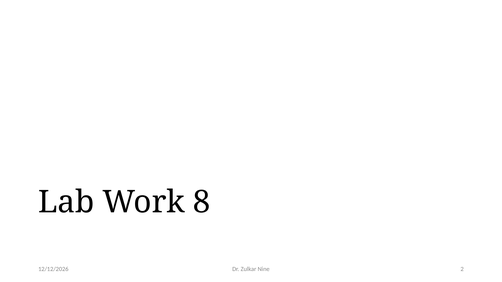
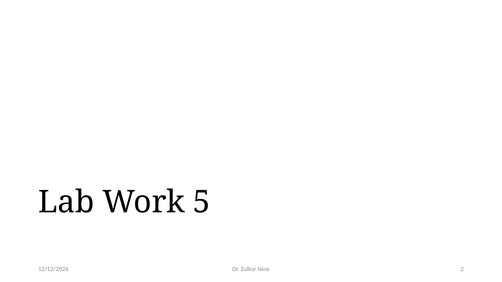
8: 8 -> 5 (202, 202)
